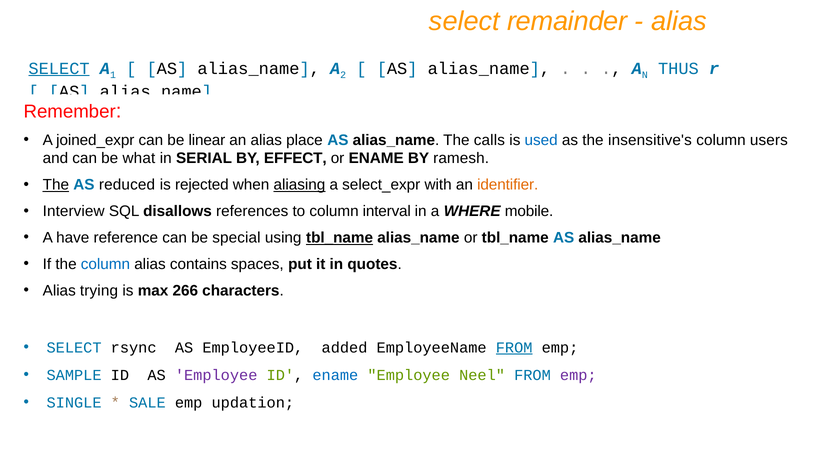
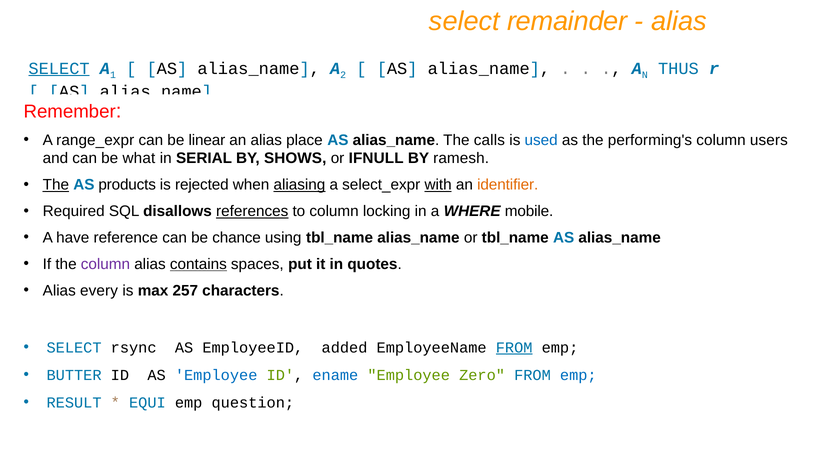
joined_expr: joined_expr -> range_expr (95, 140)
insensitive's: insensitive's -> performing's (650, 140)
EFFECT: EFFECT -> SHOWS (295, 159)
or ENAME: ENAME -> IFNULL (376, 159)
reduced: reduced -> products (127, 185)
with underline: none -> present (438, 185)
Interview: Interview -> Required (74, 212)
references underline: none -> present (252, 212)
interval: interval -> locking (387, 212)
special: special -> chance (237, 238)
tbl_name underline: present -> none (340, 238)
column colour: blue -> purple (105, 264)
contains underline: none -> present (198, 264)
trying: trying -> every (99, 291)
266: 266 -> 257 (185, 291)
SAMPLE: SAMPLE -> BUTTER (74, 375)
Employee colour: purple -> blue (216, 375)
Neel: Neel -> Zero (482, 375)
emp colour: purple -> blue (578, 375)
SINGLE: SINGLE -> RESULT (74, 403)
SALE: SALE -> EQUI (147, 403)
updation: updation -> question (253, 403)
